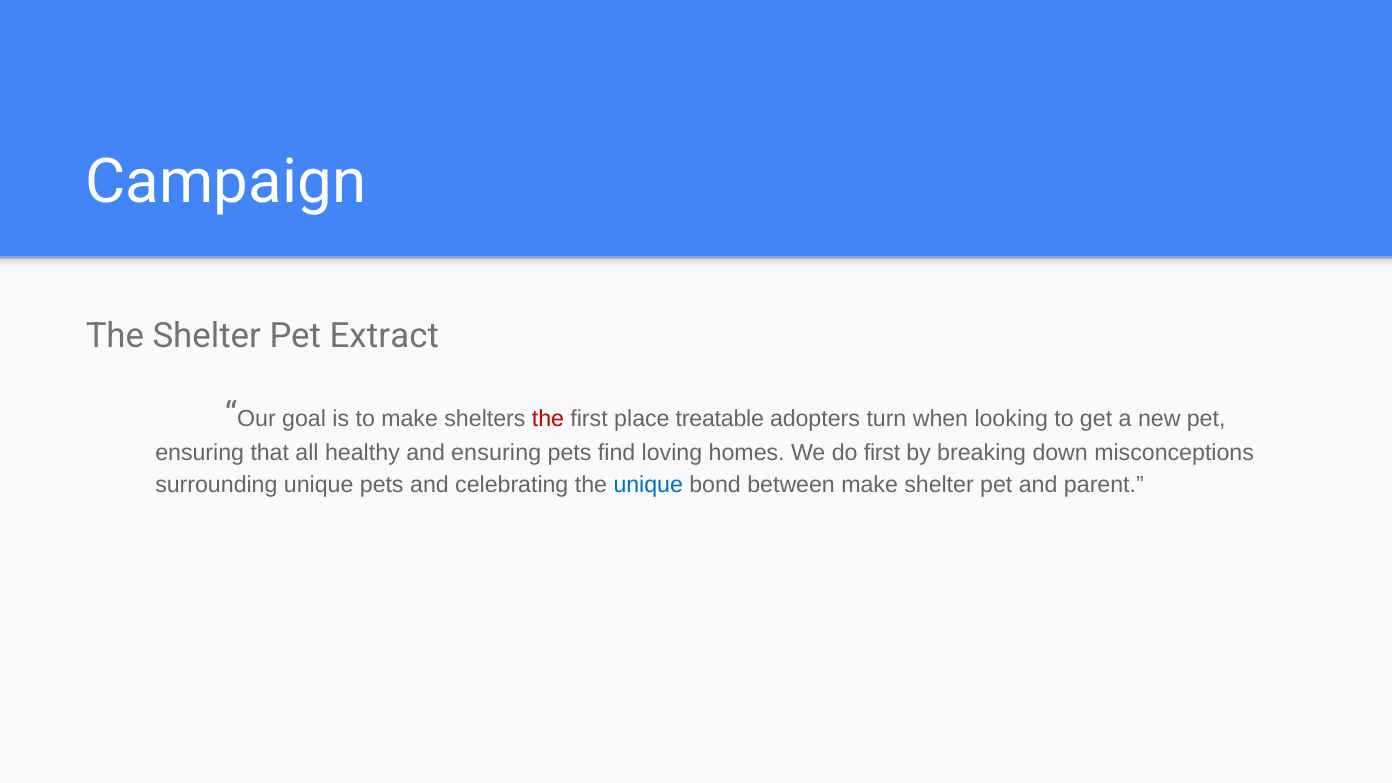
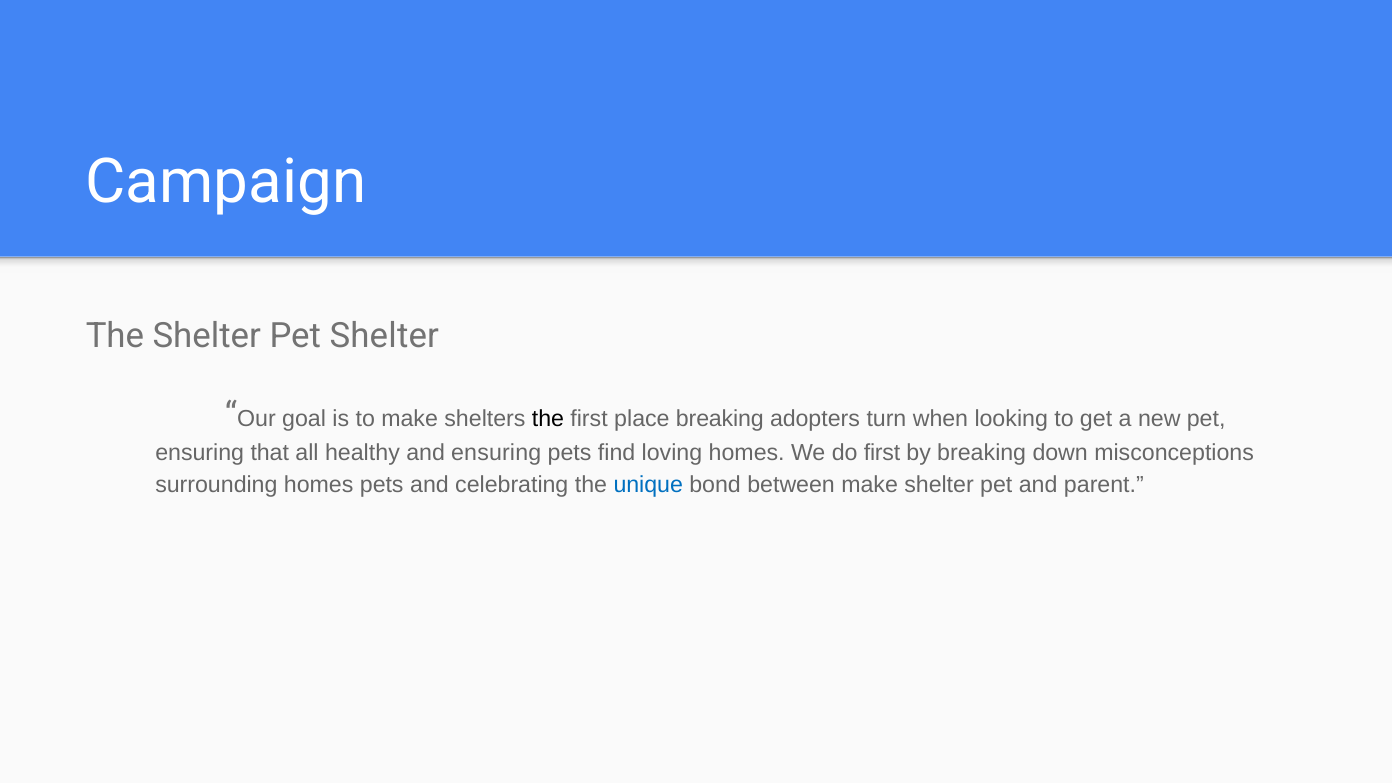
Pet Extract: Extract -> Shelter (384, 336)
the colour: red -> black (548, 418)
place treatable: treatable -> breaking (720, 418)
surrounding unique: unique -> homes (319, 485)
